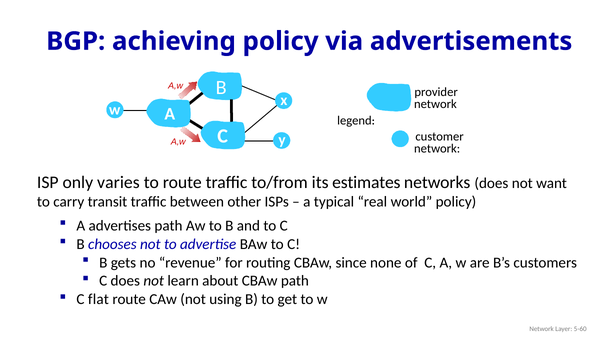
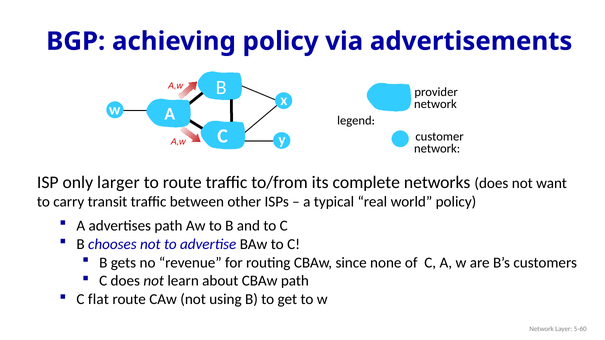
varies: varies -> larger (118, 183)
estimates: estimates -> complete (366, 183)
